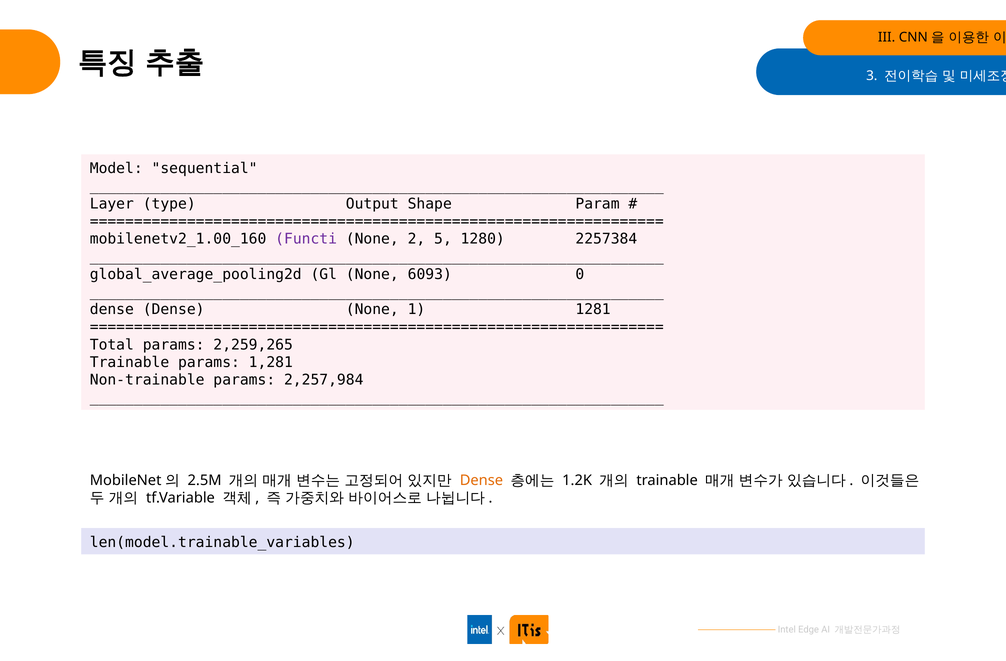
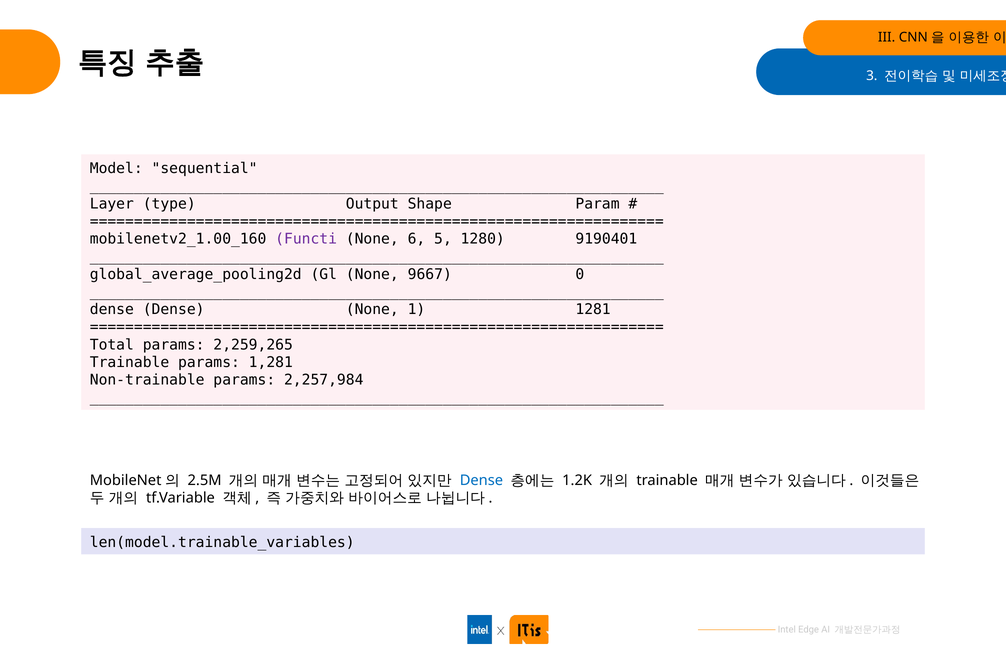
2: 2 -> 6 (417, 239)
2257384: 2257384 -> 9190401 (606, 239)
6093: 6093 -> 9667 (430, 274)
Dense colour: orange -> blue (481, 480)
